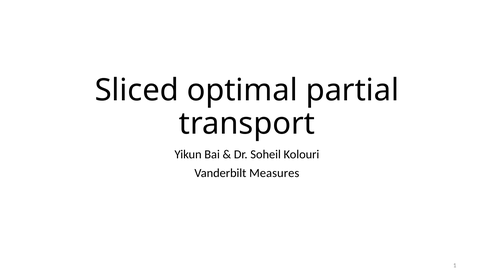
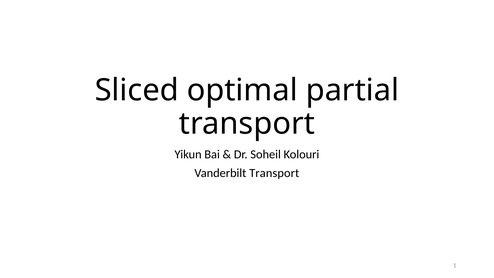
Vanderbilt Measures: Measures -> Transport (274, 173)
